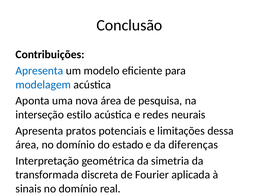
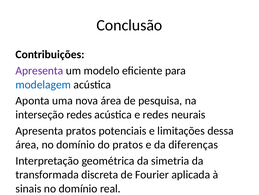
Apresenta colour: blue -> purple (39, 70)
interseção estilo: estilo -> redes (79, 114)
do estado: estado -> pratos (128, 144)
